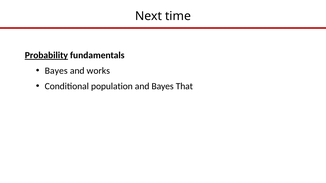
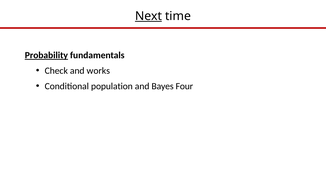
Next underline: none -> present (148, 16)
Bayes: Bayes -> Check (56, 71)
That: That -> Four (184, 86)
